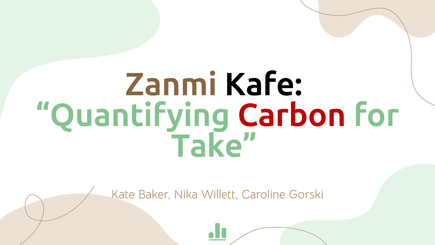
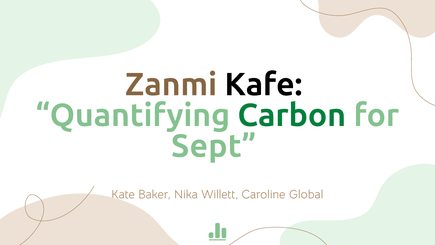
Carbon colour: red -> green (292, 115)
Take: Take -> Sept (214, 146)
Gorski: Gorski -> Global (306, 194)
